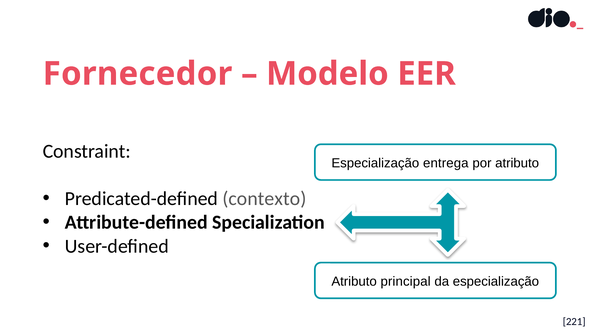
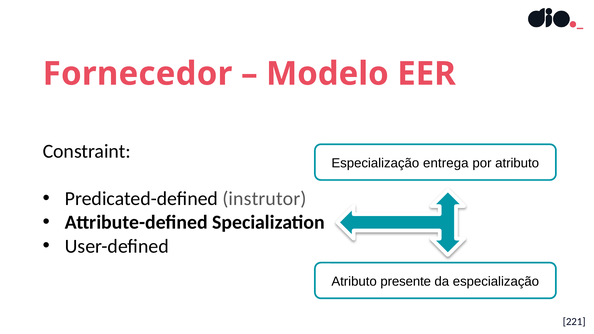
contexto: contexto -> instrutor (264, 199)
principal: principal -> presente (406, 281)
